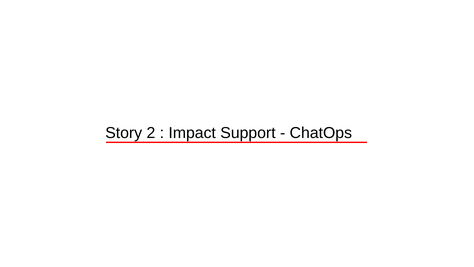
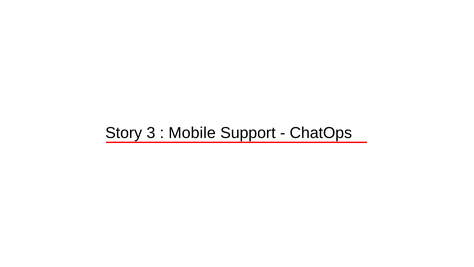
2: 2 -> 3 (151, 133)
Impact: Impact -> Mobile (192, 133)
